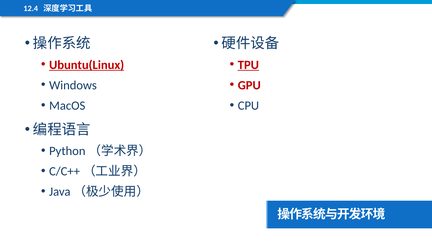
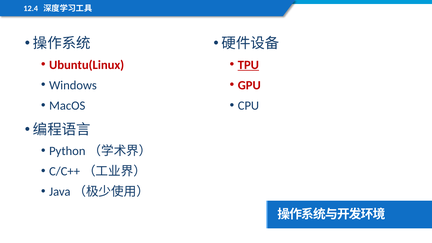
Ubuntu(Linux underline: present -> none (87, 65)
